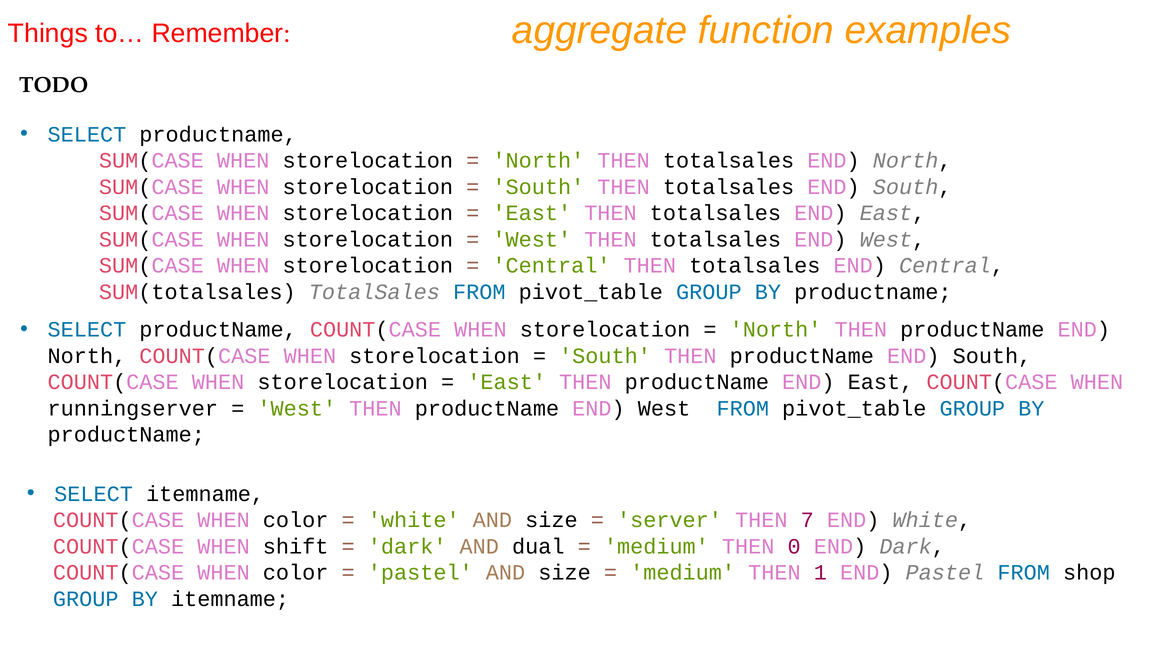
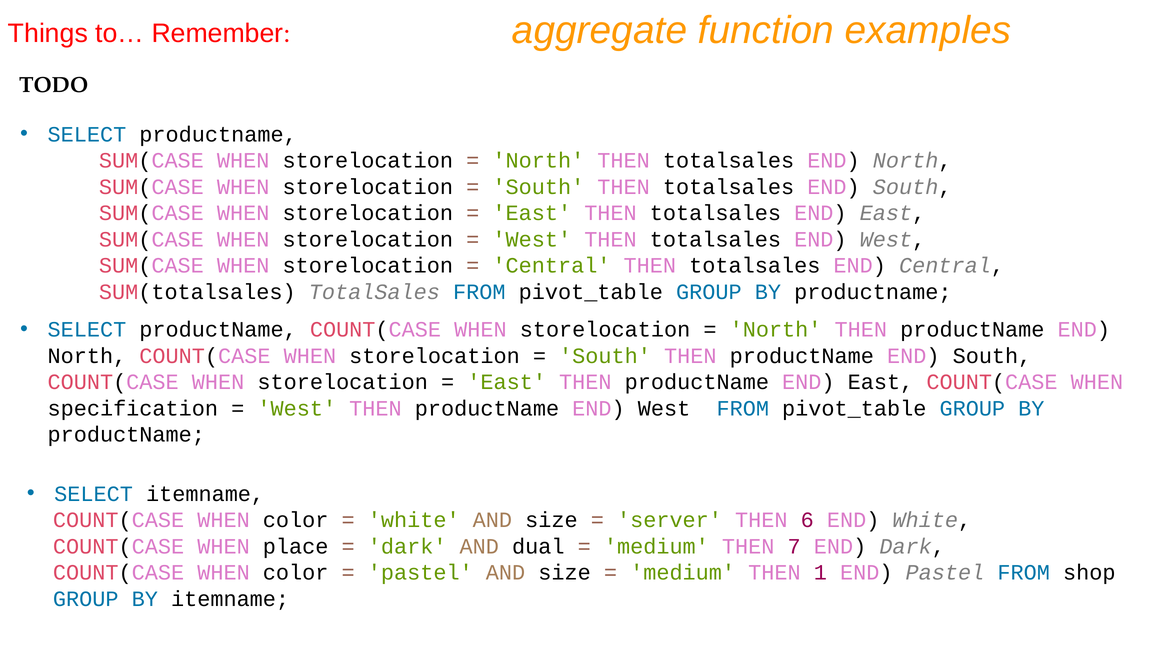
runningserver: runningserver -> specification (133, 408)
7: 7 -> 6 (807, 520)
shift: shift -> place (296, 546)
0: 0 -> 7 (794, 546)
